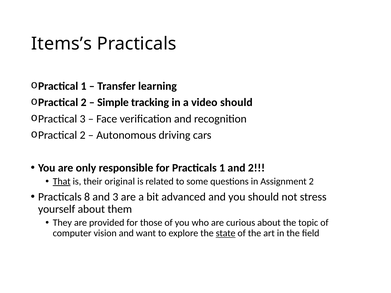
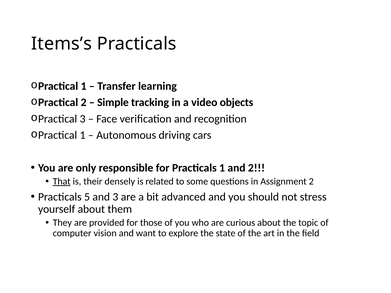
video should: should -> objects (237, 102)
2: 2 -> 1 (83, 135)
original: original -> densely (120, 182)
8: 8 -> 5 (87, 197)
state underline: present -> none (226, 233)
